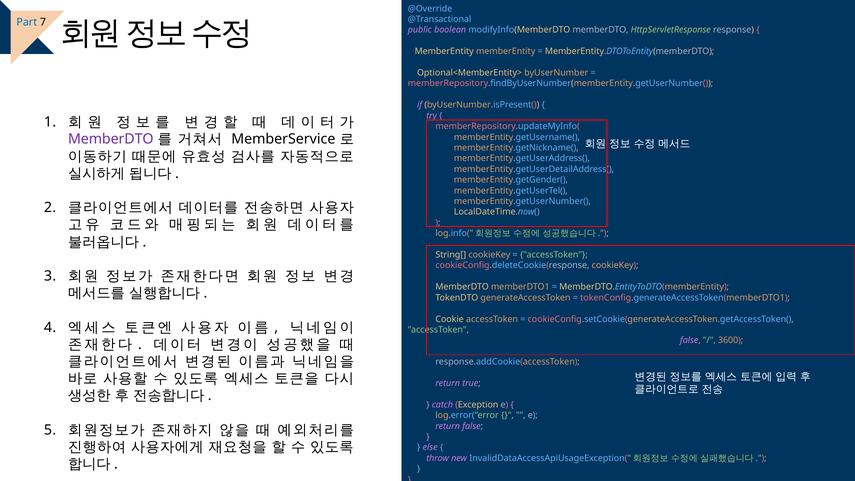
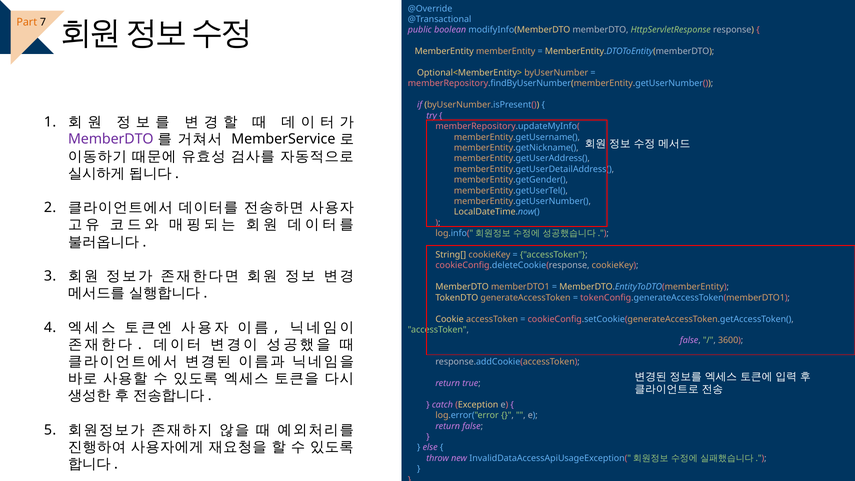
Part colour: blue -> orange (27, 22)
